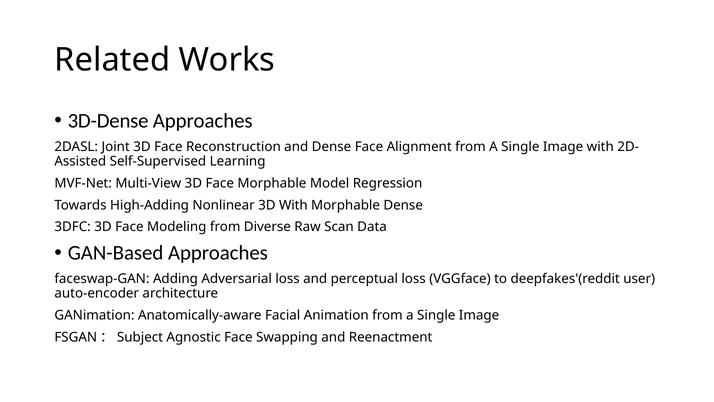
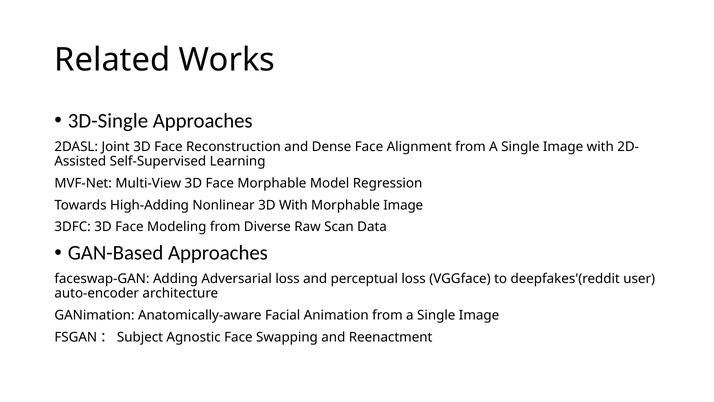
3D-Dense: 3D-Dense -> 3D-Single (108, 121)
Morphable Dense: Dense -> Image (403, 205)
